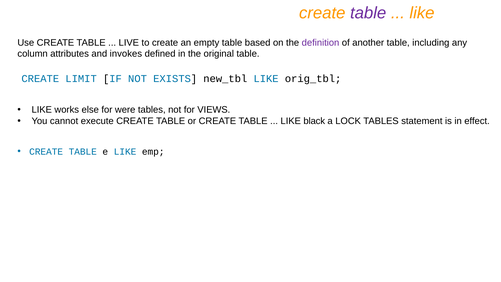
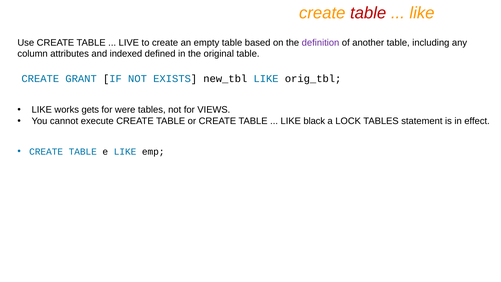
table colour: purple -> red (368, 13)
invokes: invokes -> indexed (126, 54)
LIMIT: LIMIT -> GRANT (81, 79)
else: else -> gets (90, 110)
